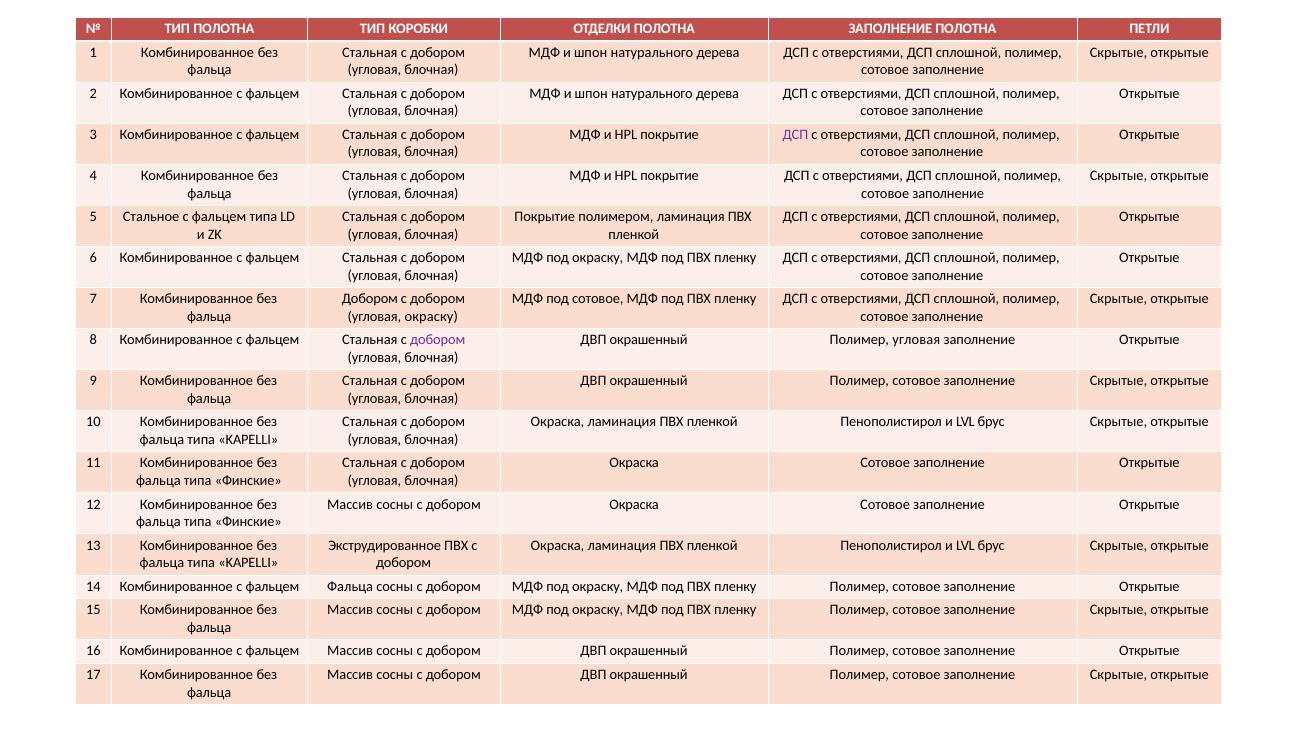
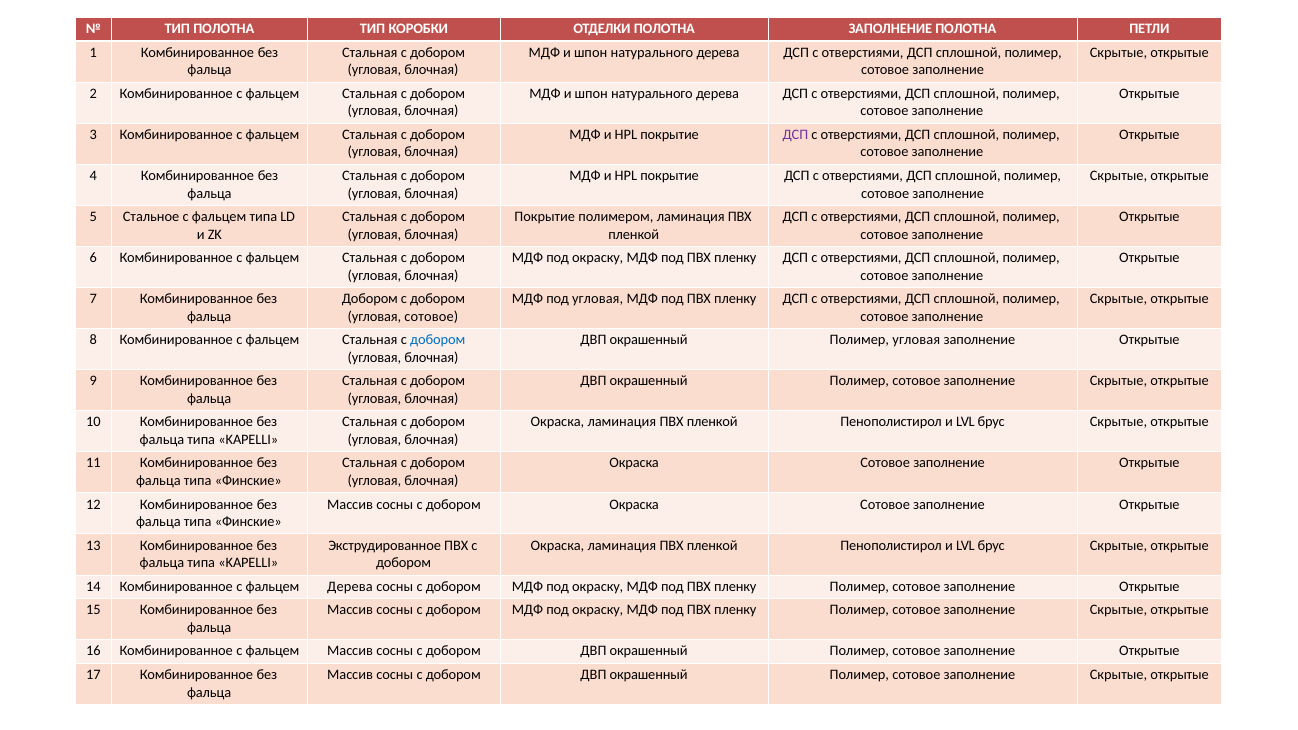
под сотовое: сотовое -> угловая (598, 299)
угловая окраску: окраску -> сотовое (431, 317)
добором colour: purple -> blue (438, 340)
фальцем Фальца: Фальца -> Дерева (350, 586)
